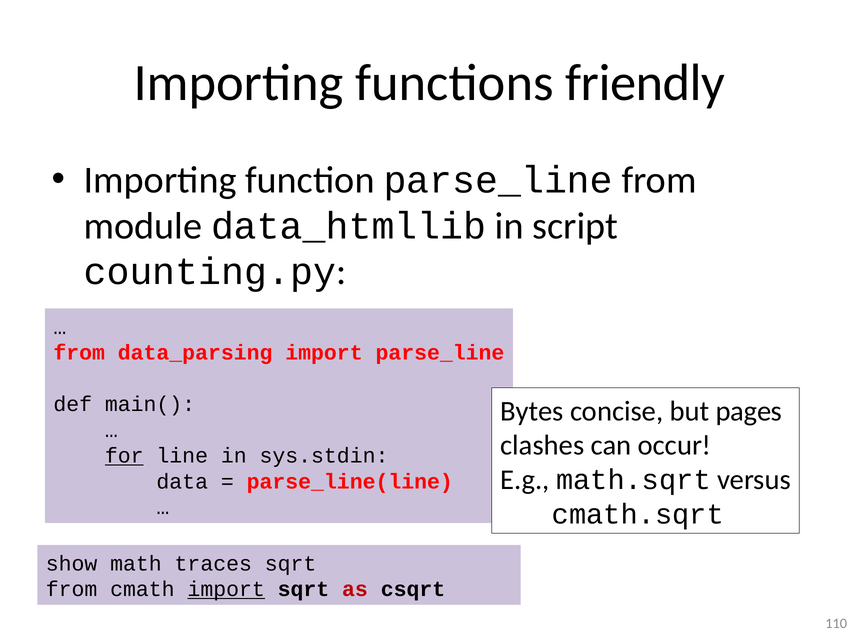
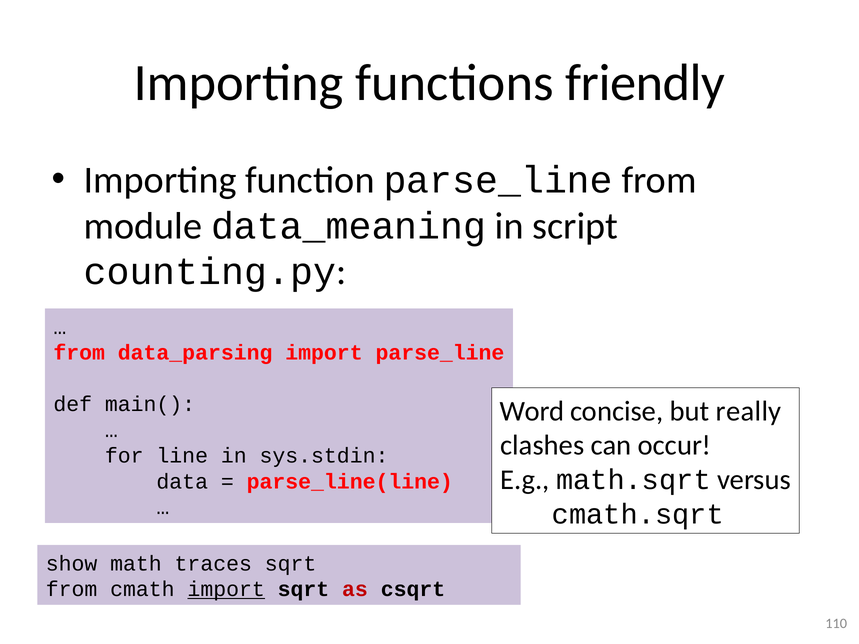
data_htmllib: data_htmllib -> data_meaning (349, 226)
Bytes: Bytes -> Word (532, 411)
pages: pages -> really (749, 411)
for underline: present -> none (124, 456)
